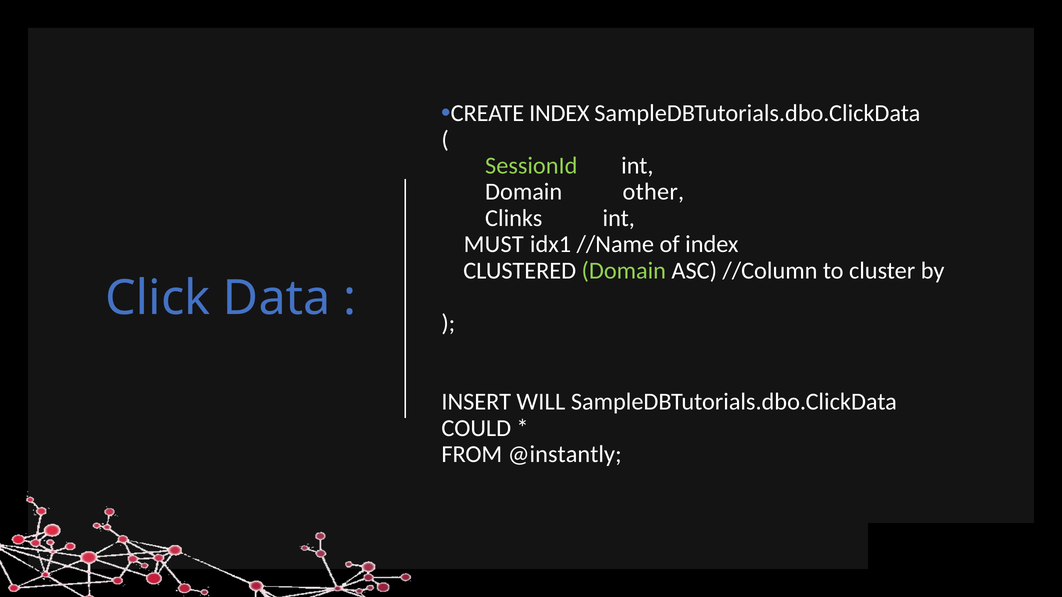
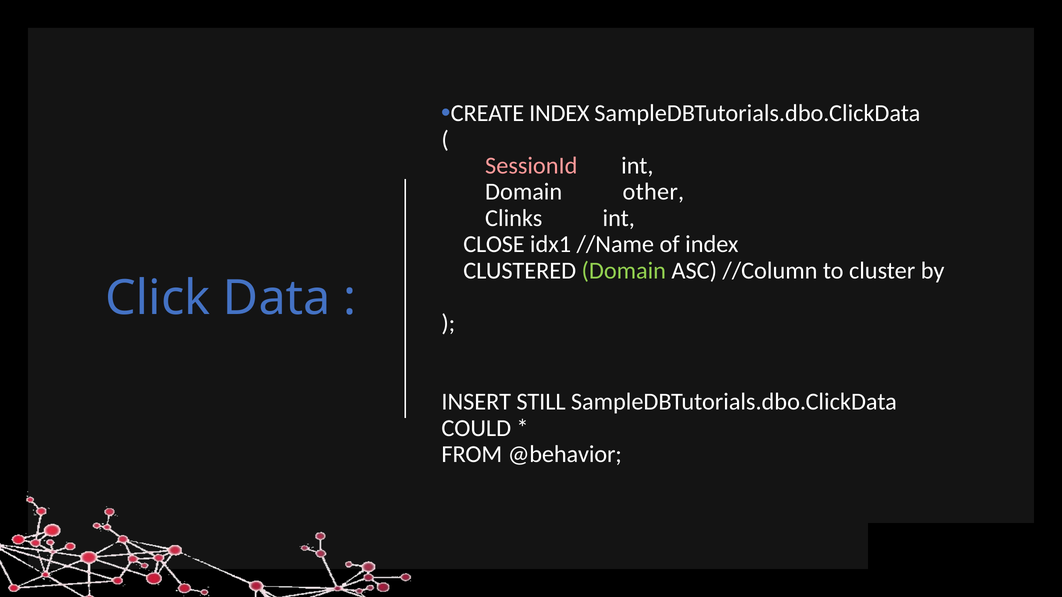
SessionId colour: light green -> pink (531, 166)
MUST: MUST -> CLOSE (494, 245)
WILL: WILL -> STILL (541, 402)
@instantly: @instantly -> @behavior (565, 455)
